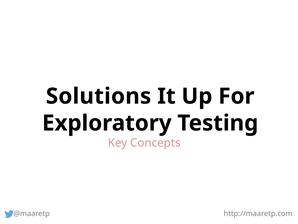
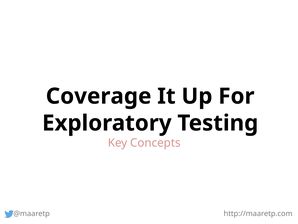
Solutions: Solutions -> Coverage (99, 96)
